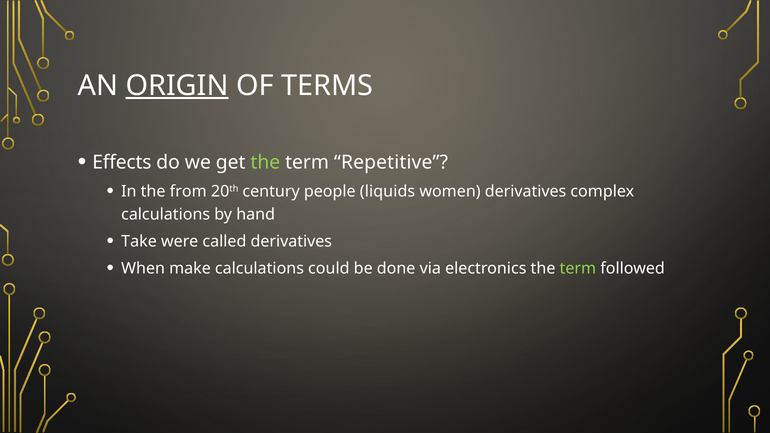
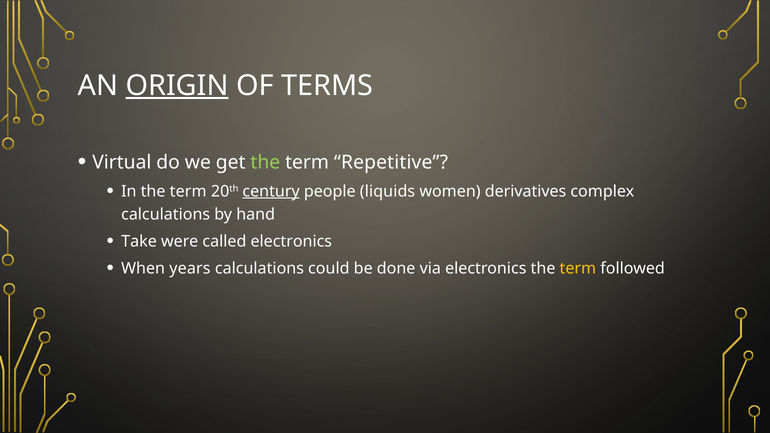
Effects: Effects -> Virtual (122, 162)
In the from: from -> term (188, 191)
century underline: none -> present (271, 191)
called derivatives: derivatives -> electronics (291, 241)
make: make -> years (190, 269)
term colour: light green -> yellow (578, 269)
